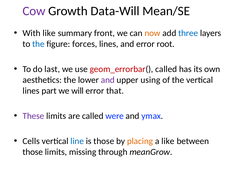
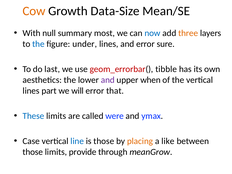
Cow colour: purple -> orange (34, 11)
Data-Will: Data-Will -> Data-Size (115, 11)
With like: like -> null (49, 33)
front: front -> most (104, 33)
now colour: orange -> blue (152, 33)
three colour: blue -> orange (188, 33)
forces: forces -> under (85, 44)
root: root -> sure (166, 44)
geom_errorbar( called: called -> tibble (166, 69)
using: using -> when (151, 80)
These colour: purple -> blue (33, 116)
Cells: Cells -> Case (31, 141)
missing: missing -> provide (83, 152)
